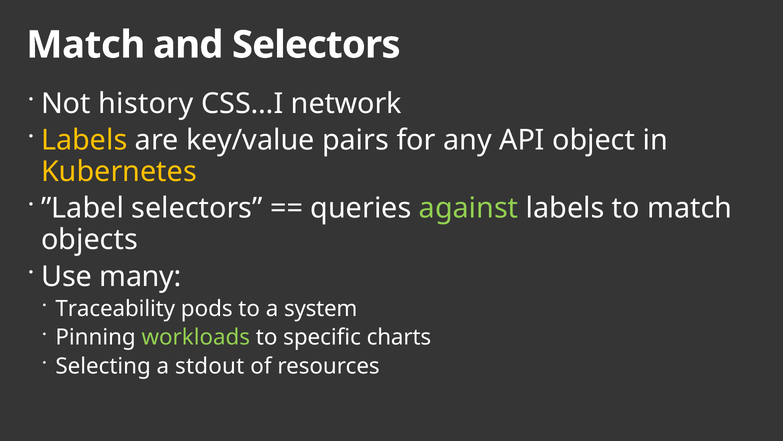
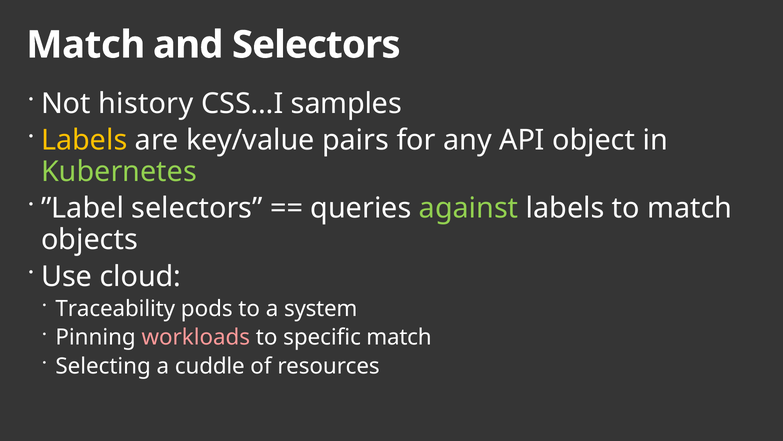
network: network -> samples (346, 103)
Kubernetes colour: yellow -> light green (119, 171)
many: many -> cloud (140, 276)
workloads colour: light green -> pink (196, 337)
specific charts: charts -> match (399, 337)
stdout: stdout -> cuddle (210, 366)
